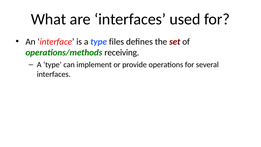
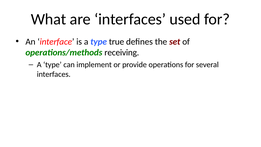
files: files -> true (117, 42)
